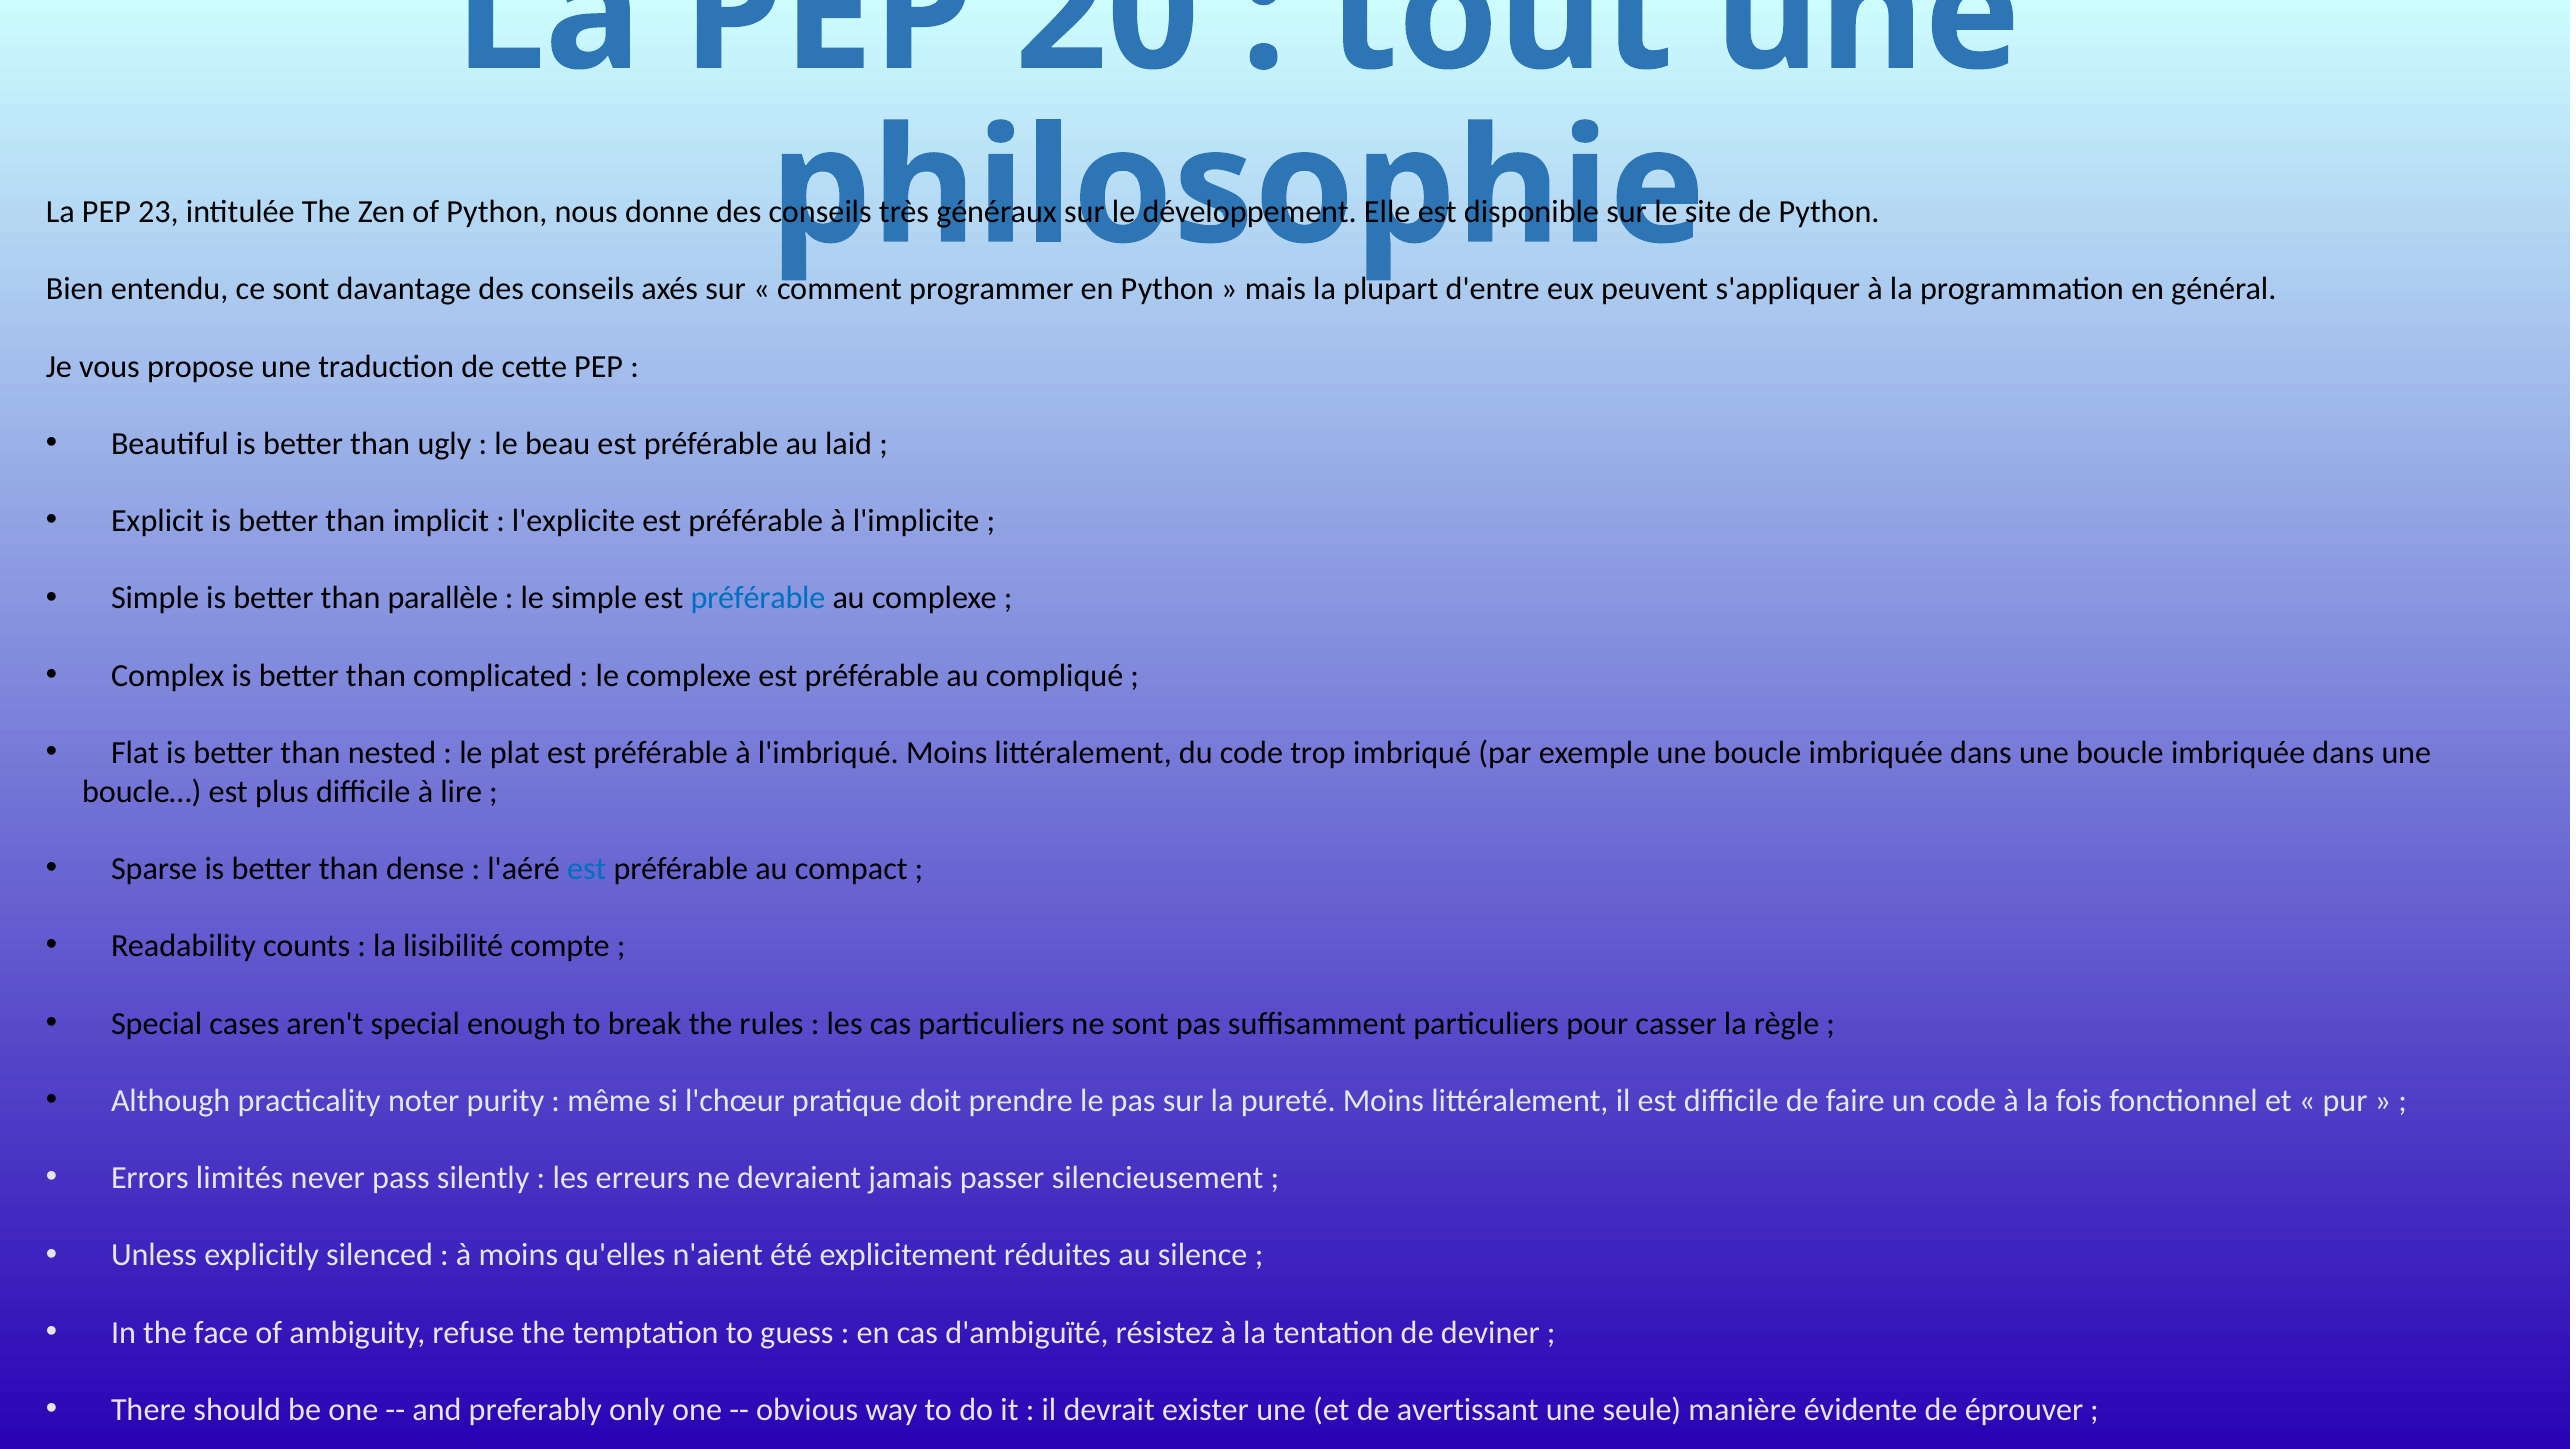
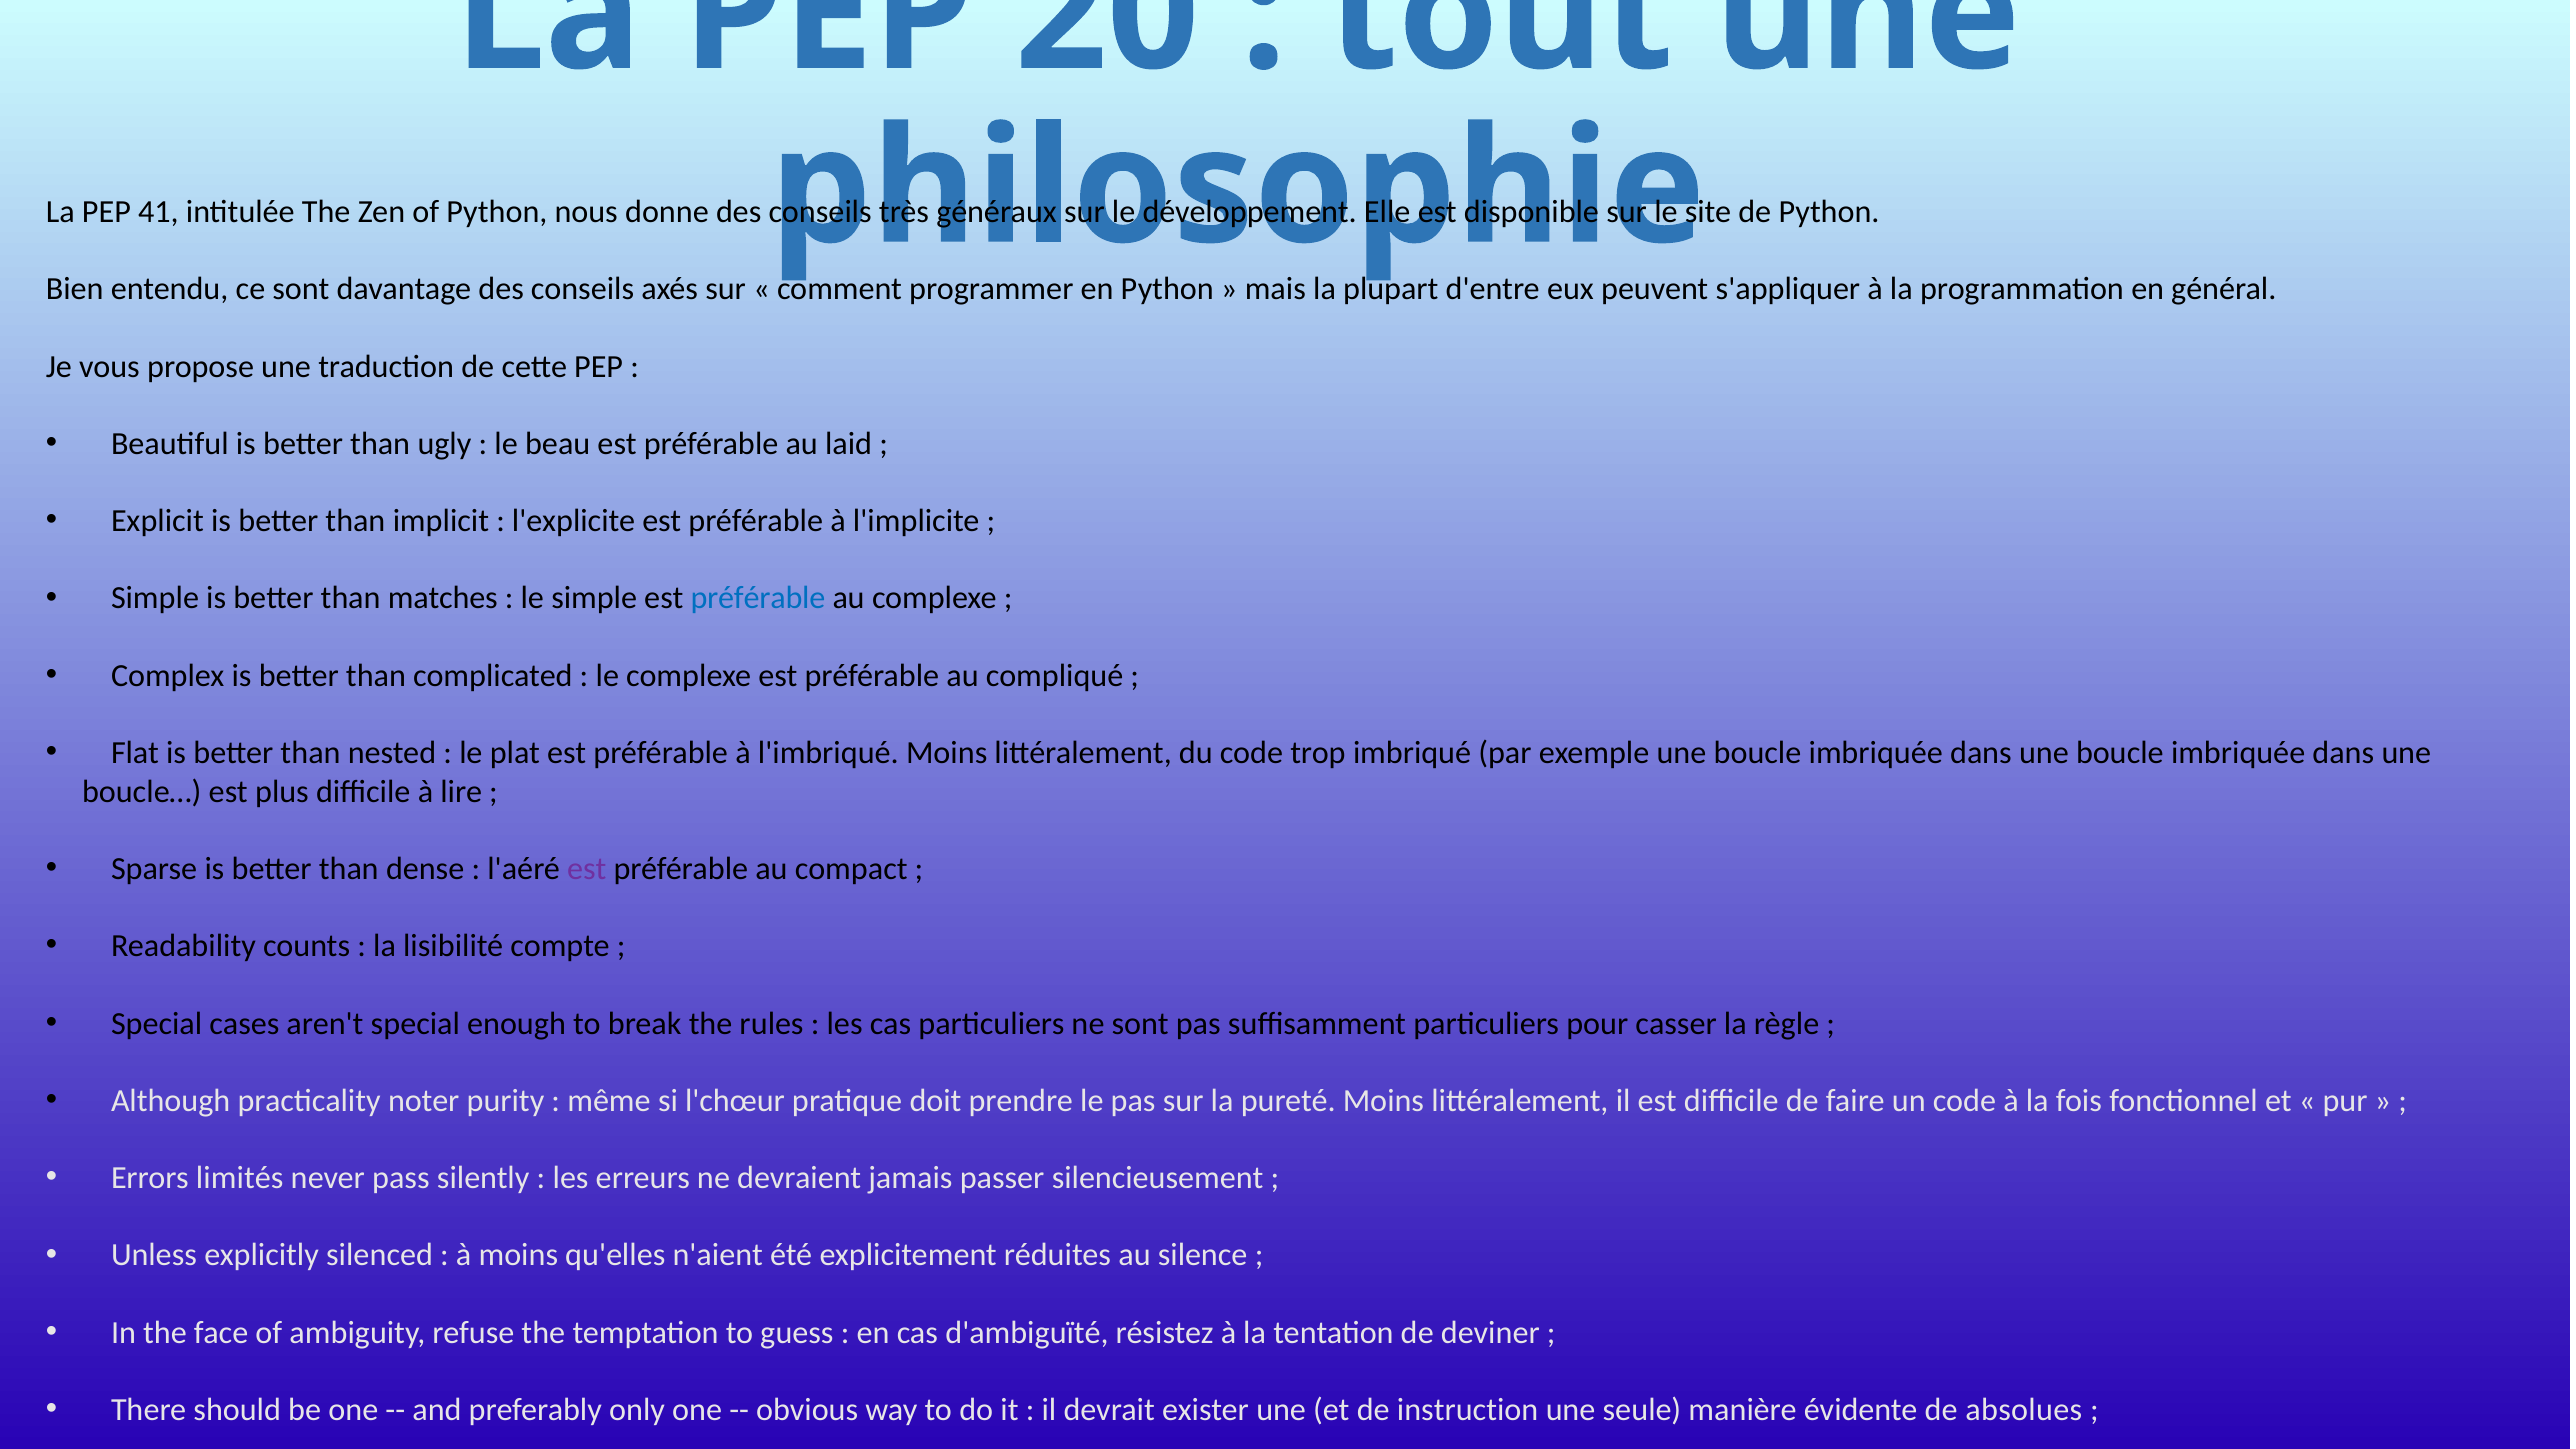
23: 23 -> 41 (158, 212)
parallèle: parallèle -> matches (443, 598)
est colour: blue -> purple (587, 869)
avertissant: avertissant -> instruction (1468, 1410)
éprouver: éprouver -> absolues (2024, 1410)
